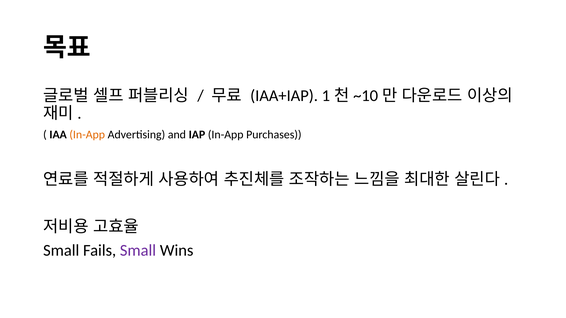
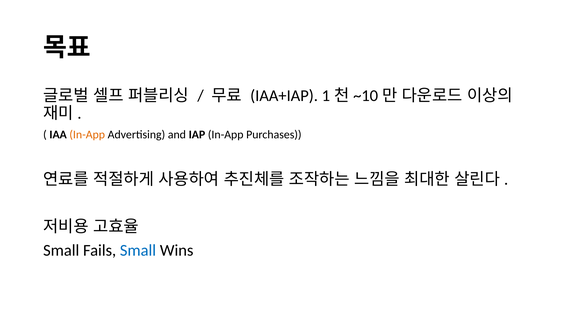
Small colour: purple -> blue (138, 251)
